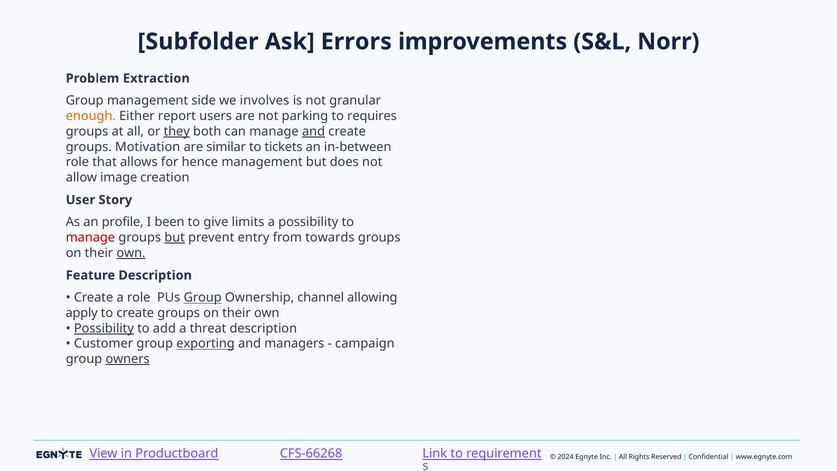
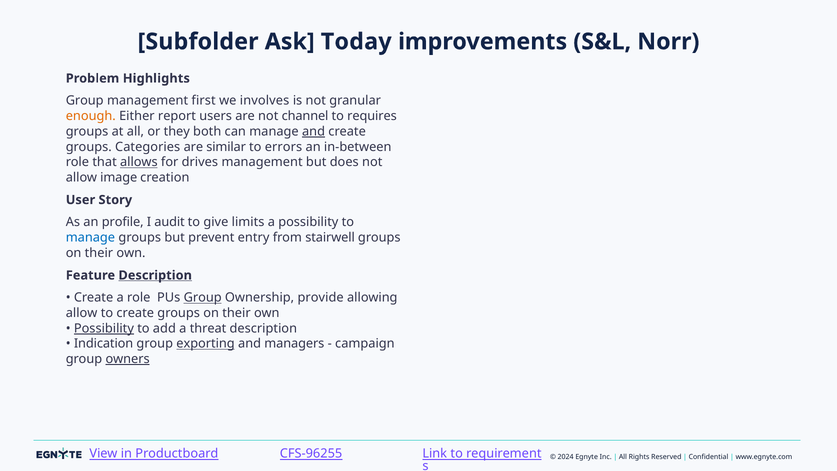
Errors: Errors -> Today (356, 42)
Extraction: Extraction -> Highlights (156, 78)
side: side -> first (204, 101)
parking: parking -> channel (305, 116)
they underline: present -> none (177, 131)
Motivation: Motivation -> Categories (148, 147)
tickets: tickets -> errors (283, 147)
allows underline: none -> present (139, 162)
hence: hence -> drives (200, 162)
been: been -> audit (170, 222)
manage colour: red -> blue (90, 238)
but underline: present -> none (175, 238)
towards: towards -> stairwell (330, 238)
own underline: present -> none (131, 253)
Description underline: none -> present (155, 275)
channel: channel -> provide (321, 298)
apply: apply -> allow (82, 313)
Customer: Customer -> Indication (104, 344)
CFS-66268: CFS-66268 -> CFS-96255 (311, 454)
